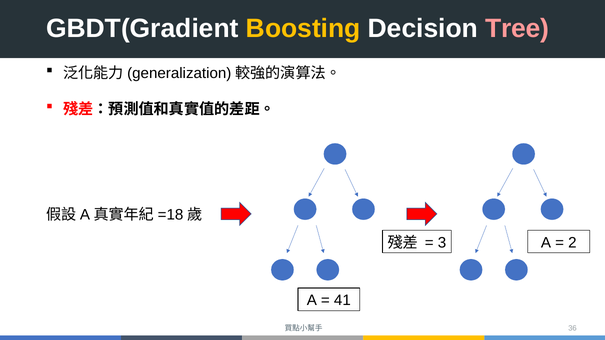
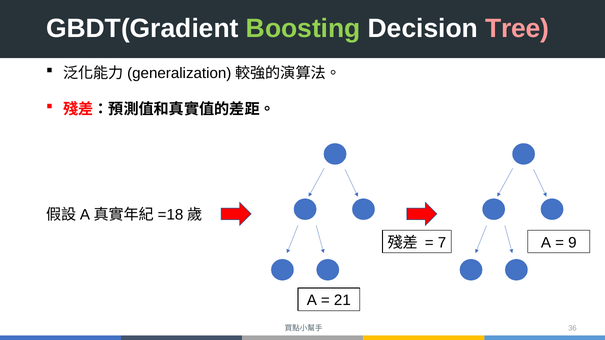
Boosting colour: yellow -> light green (303, 29)
2: 2 -> 9 (572, 243)
3: 3 -> 7 (442, 243)
41: 41 -> 21 (342, 301)
